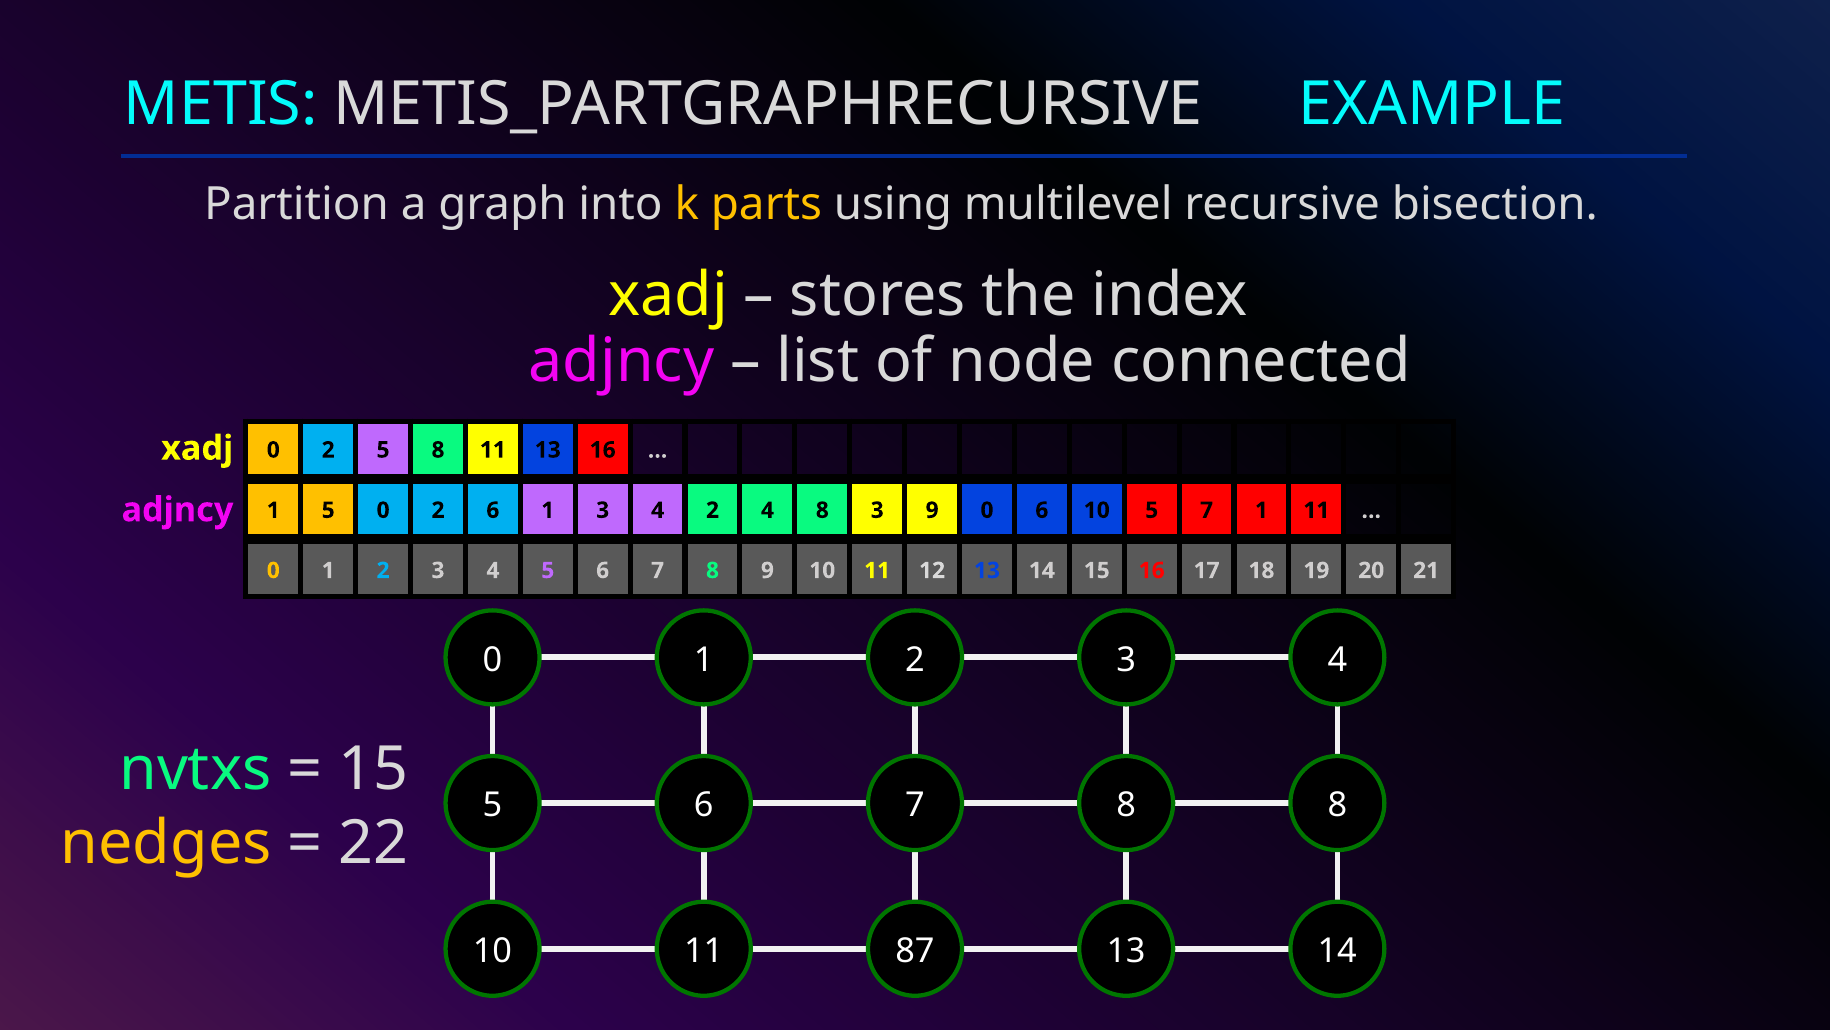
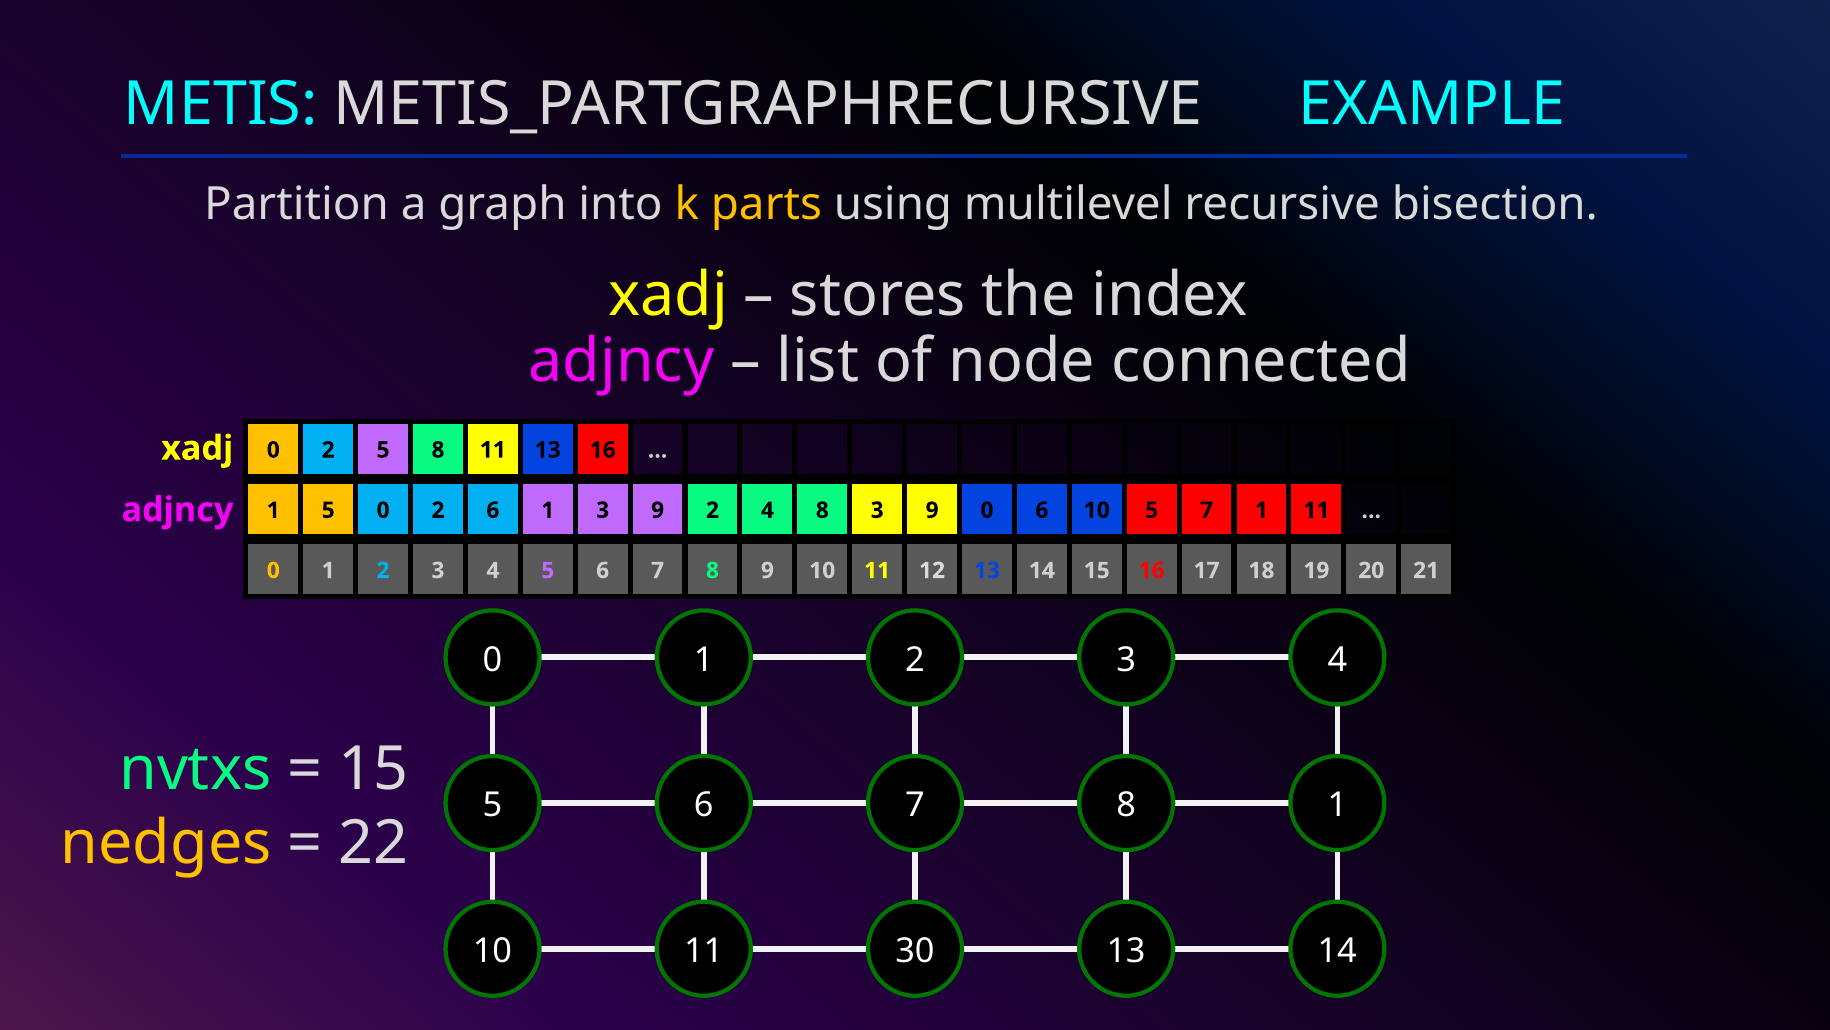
1 3 4: 4 -> 9 (658, 510)
8 8: 8 -> 1 (1337, 805)
87: 87 -> 30 (915, 951)
